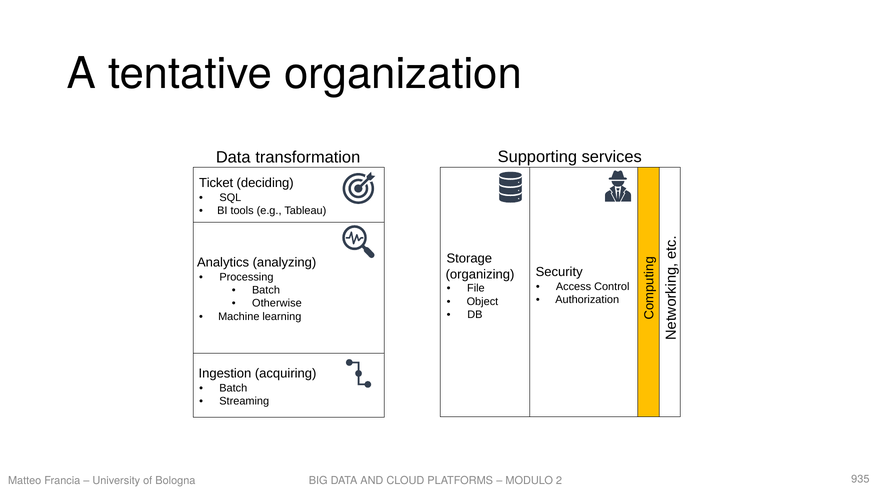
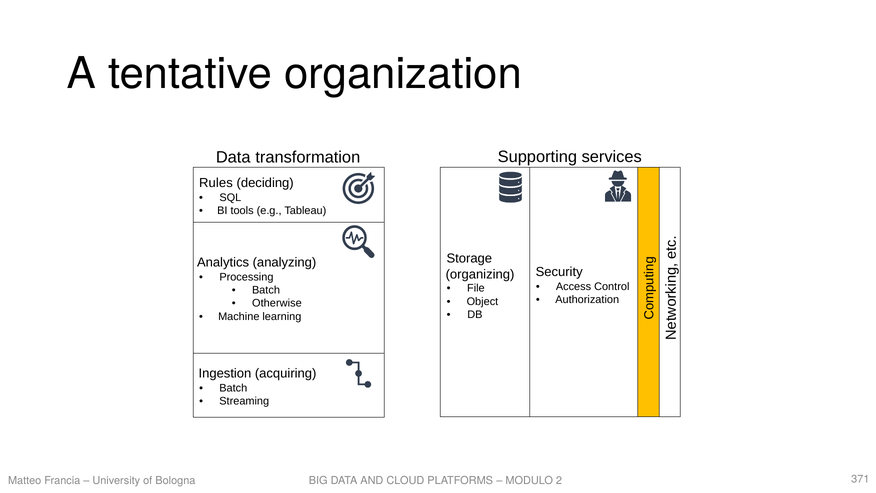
Ticket: Ticket -> Rules (216, 183)
935: 935 -> 371 (860, 479)
